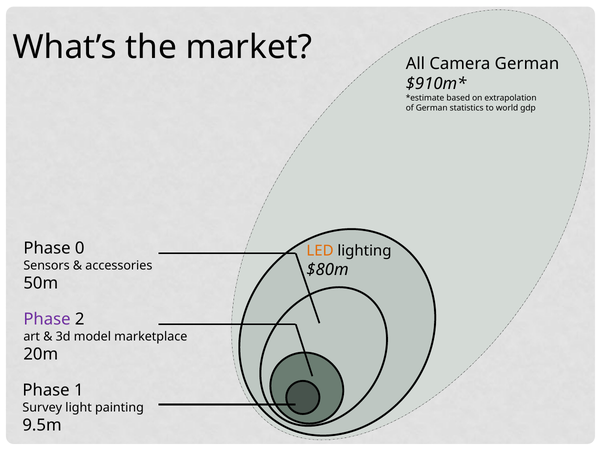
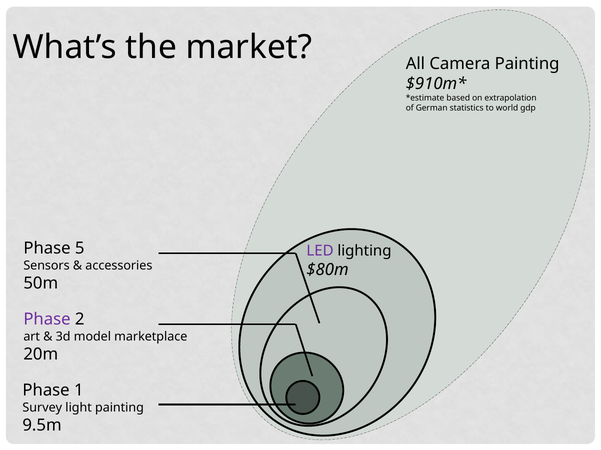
Camera German: German -> Painting (527, 64)
0: 0 -> 5 (80, 249)
LED colour: orange -> purple (320, 251)
